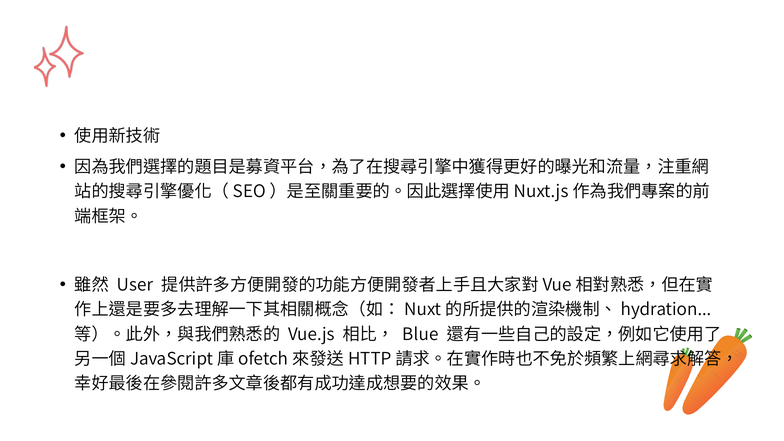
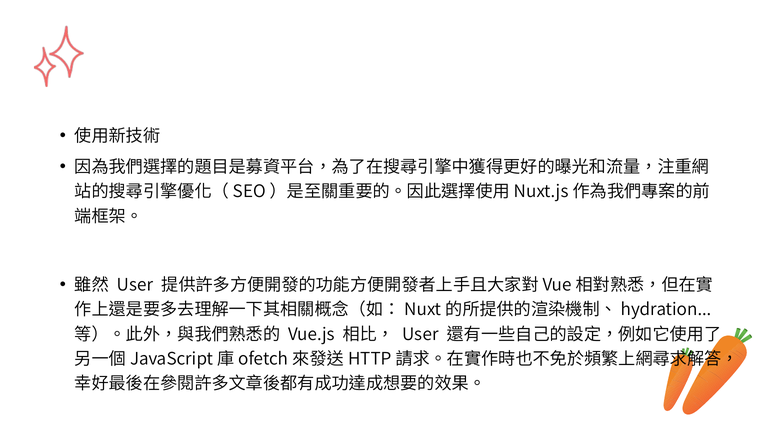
Blue: Blue -> User (420, 334)
